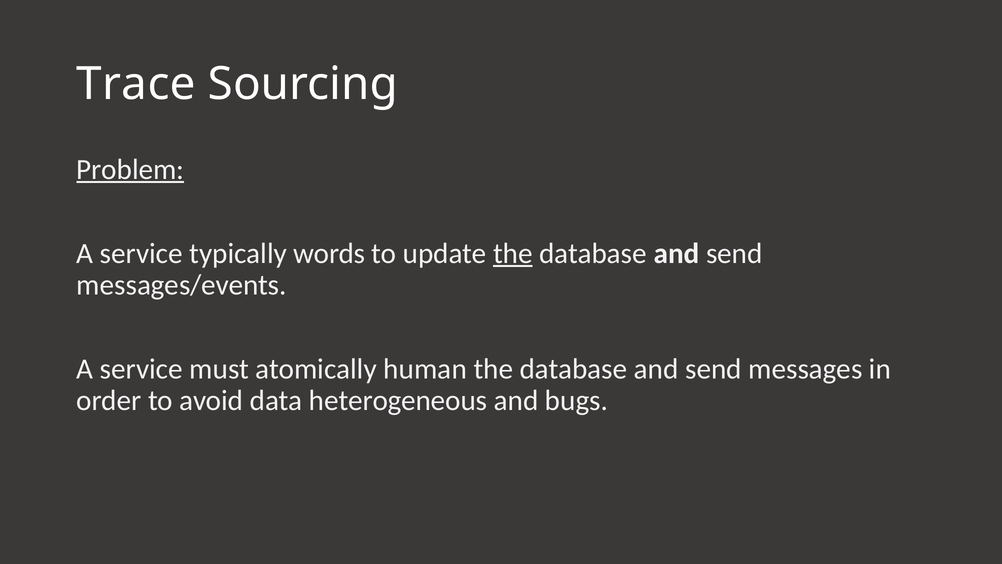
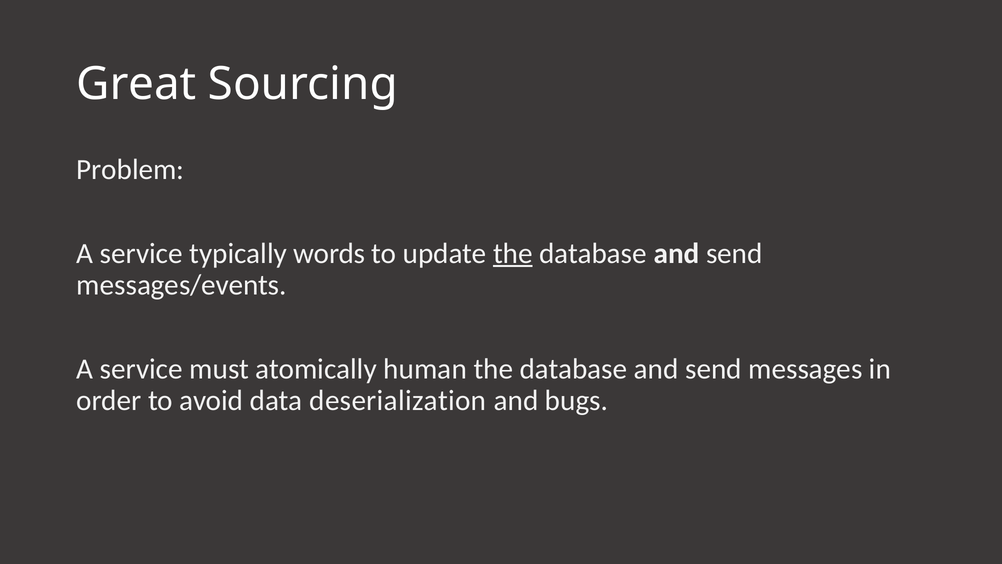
Trace: Trace -> Great (136, 84)
Problem underline: present -> none (130, 169)
heterogeneous: heterogeneous -> deserialization (398, 400)
